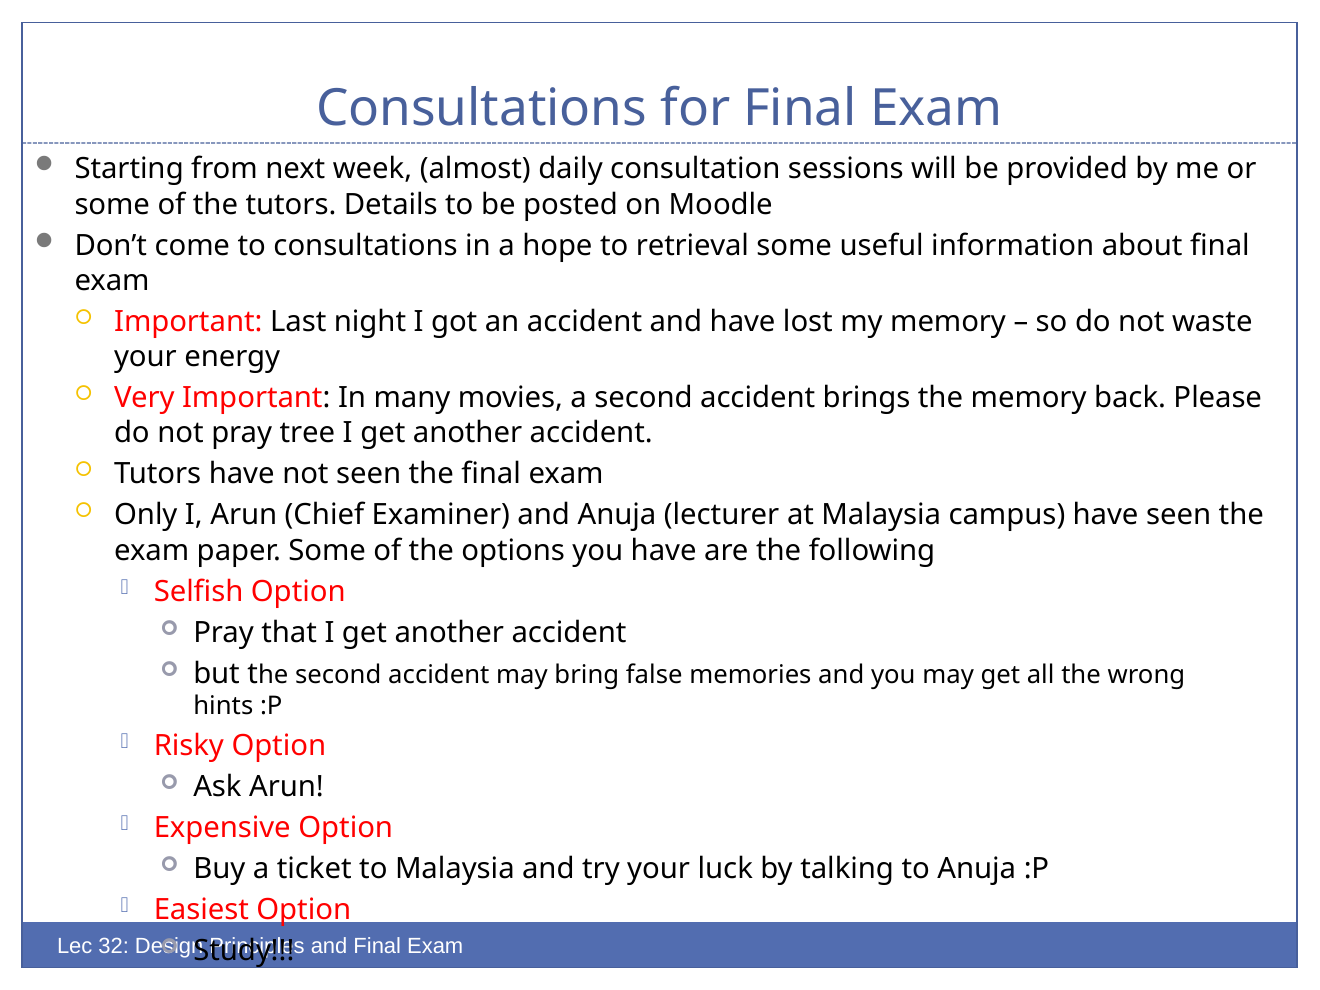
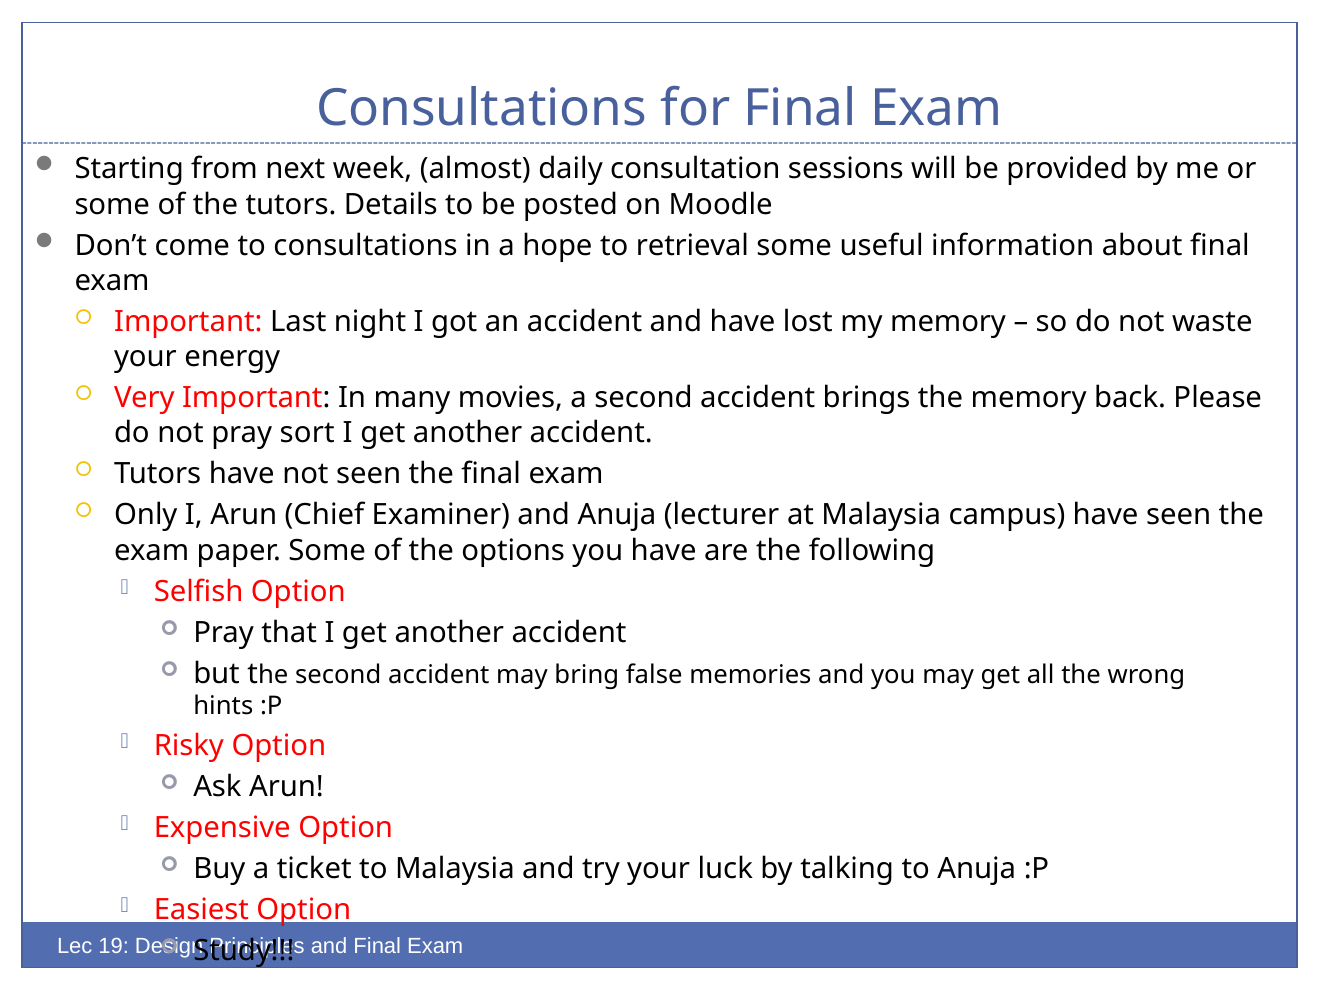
tree: tree -> sort (307, 433)
32: 32 -> 19 (114, 947)
